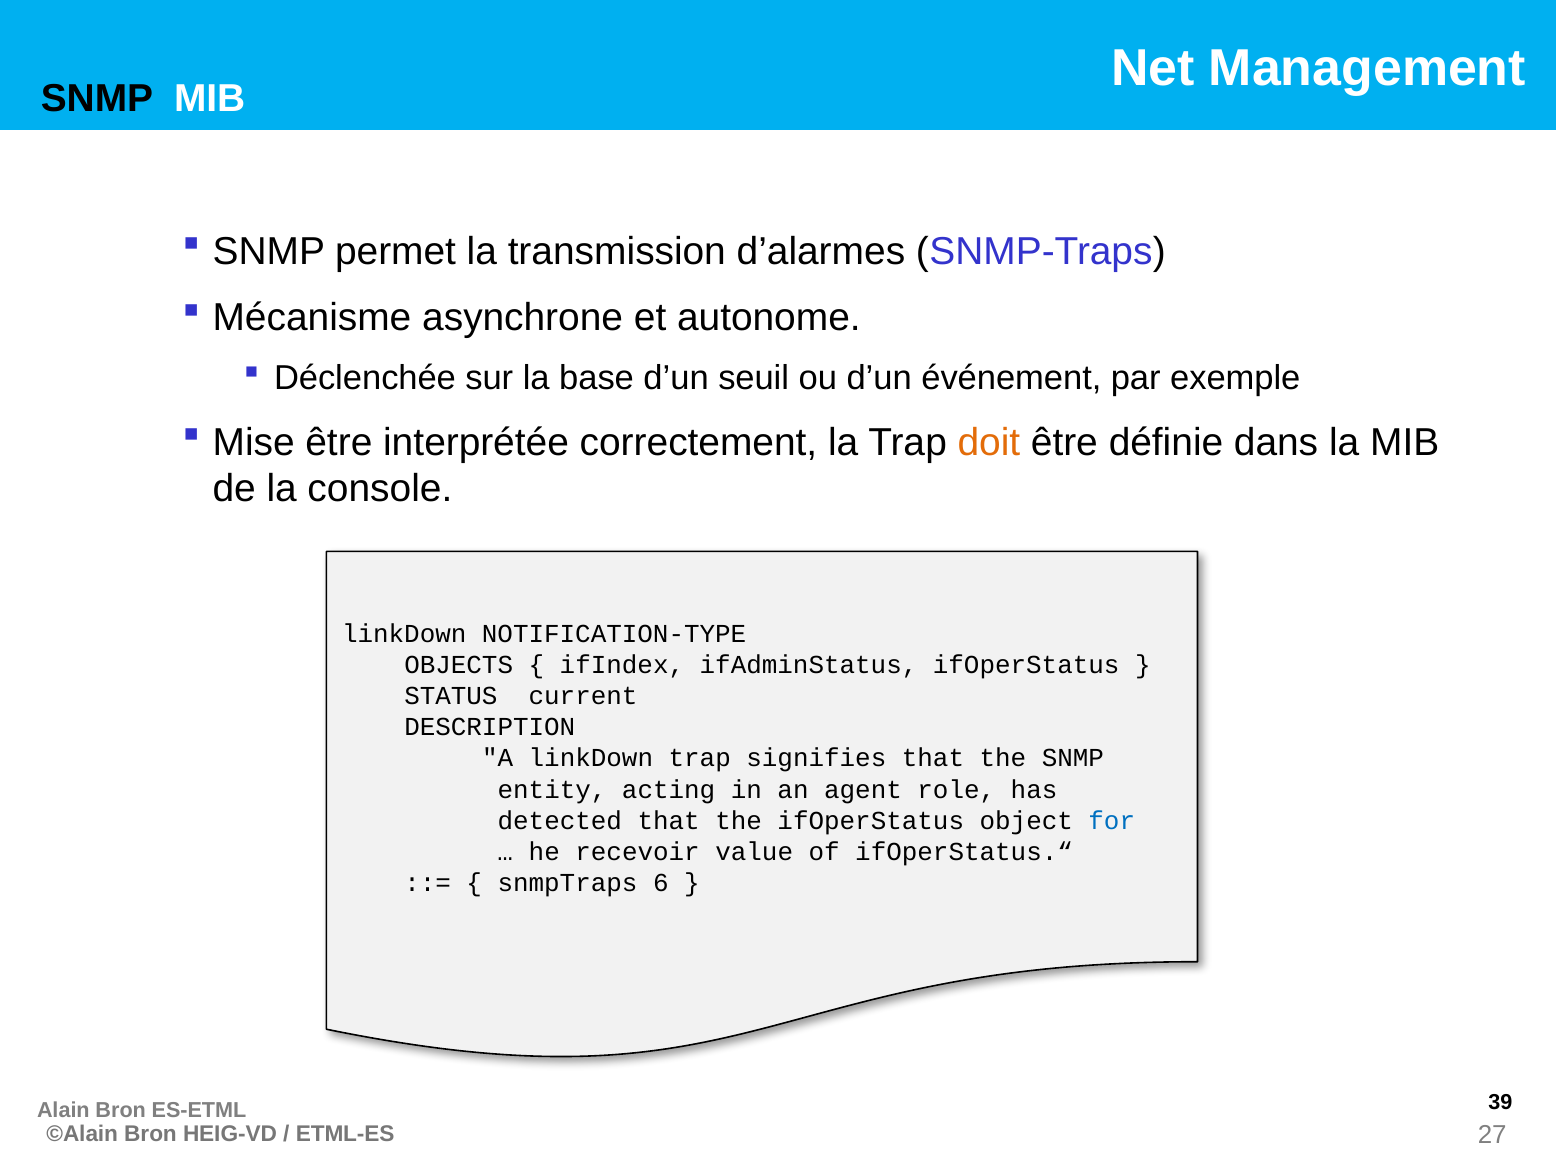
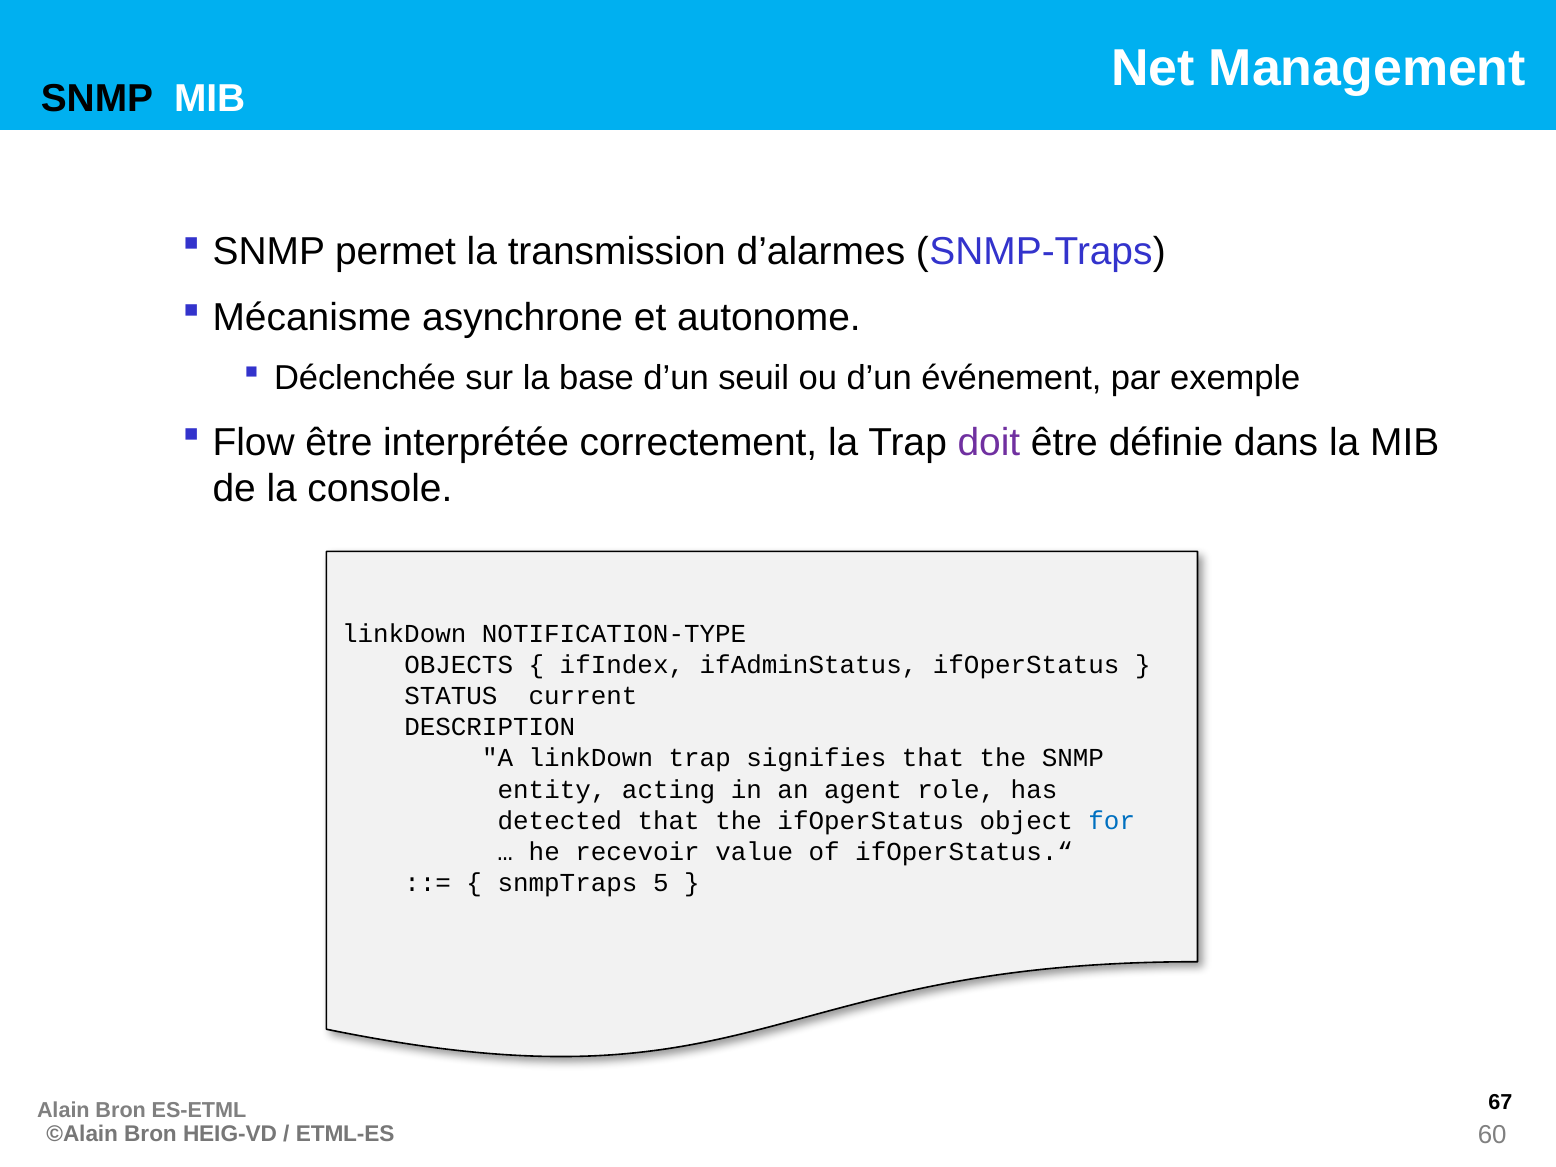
Mise: Mise -> Flow (254, 442)
doit colour: orange -> purple (989, 442)
6: 6 -> 5 (661, 883)
39: 39 -> 67 (1500, 1102)
27: 27 -> 60 (1492, 1134)
